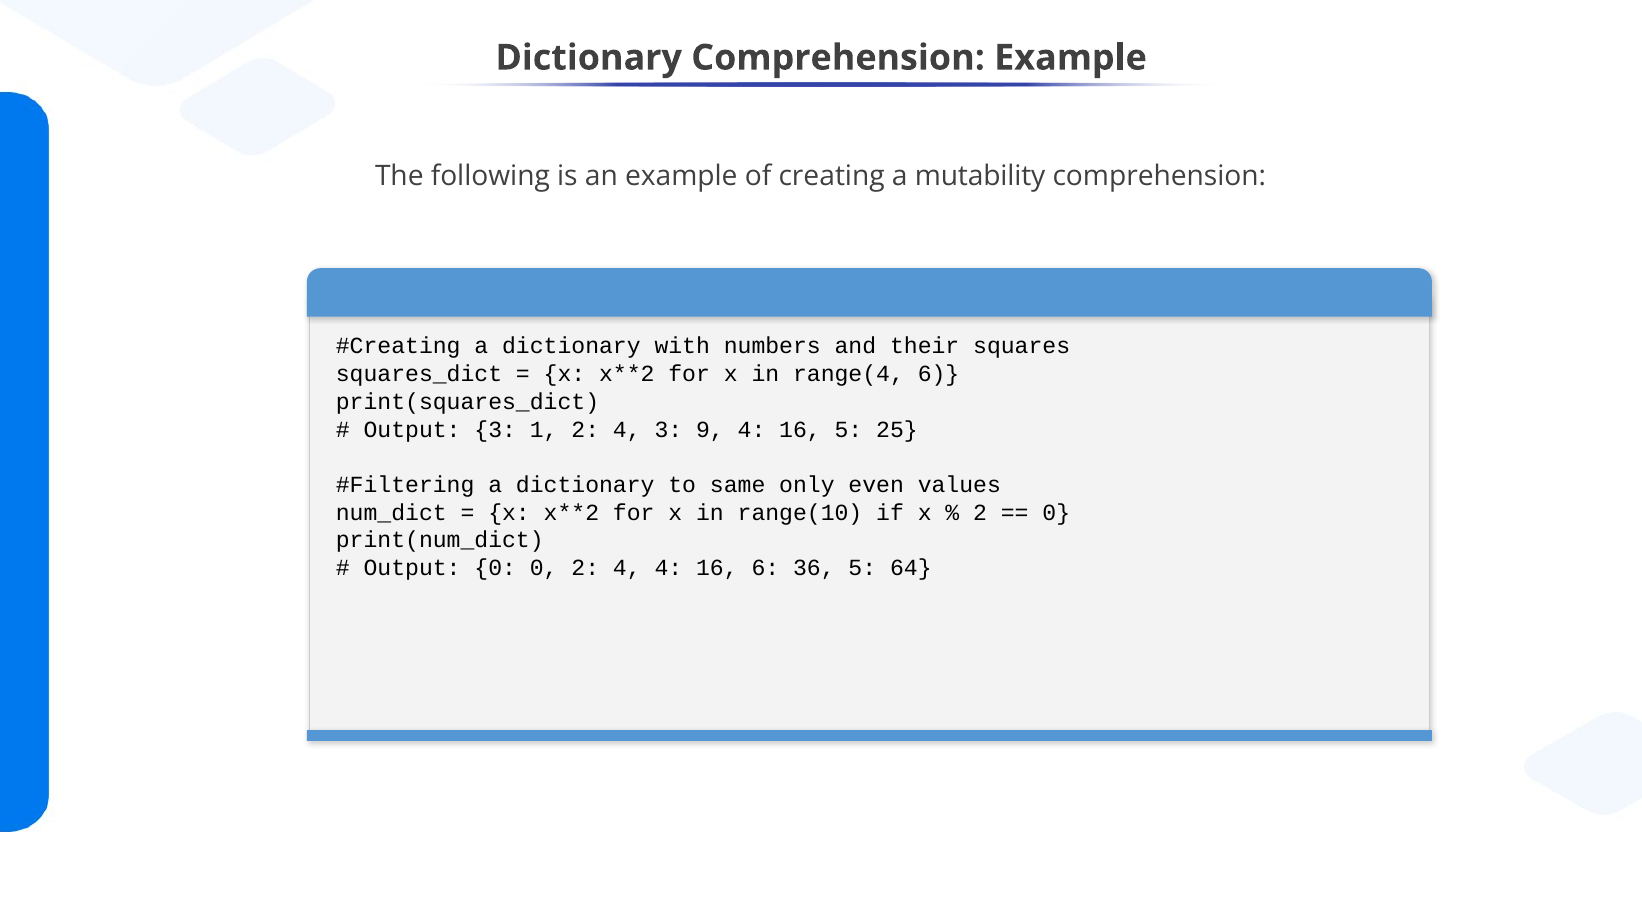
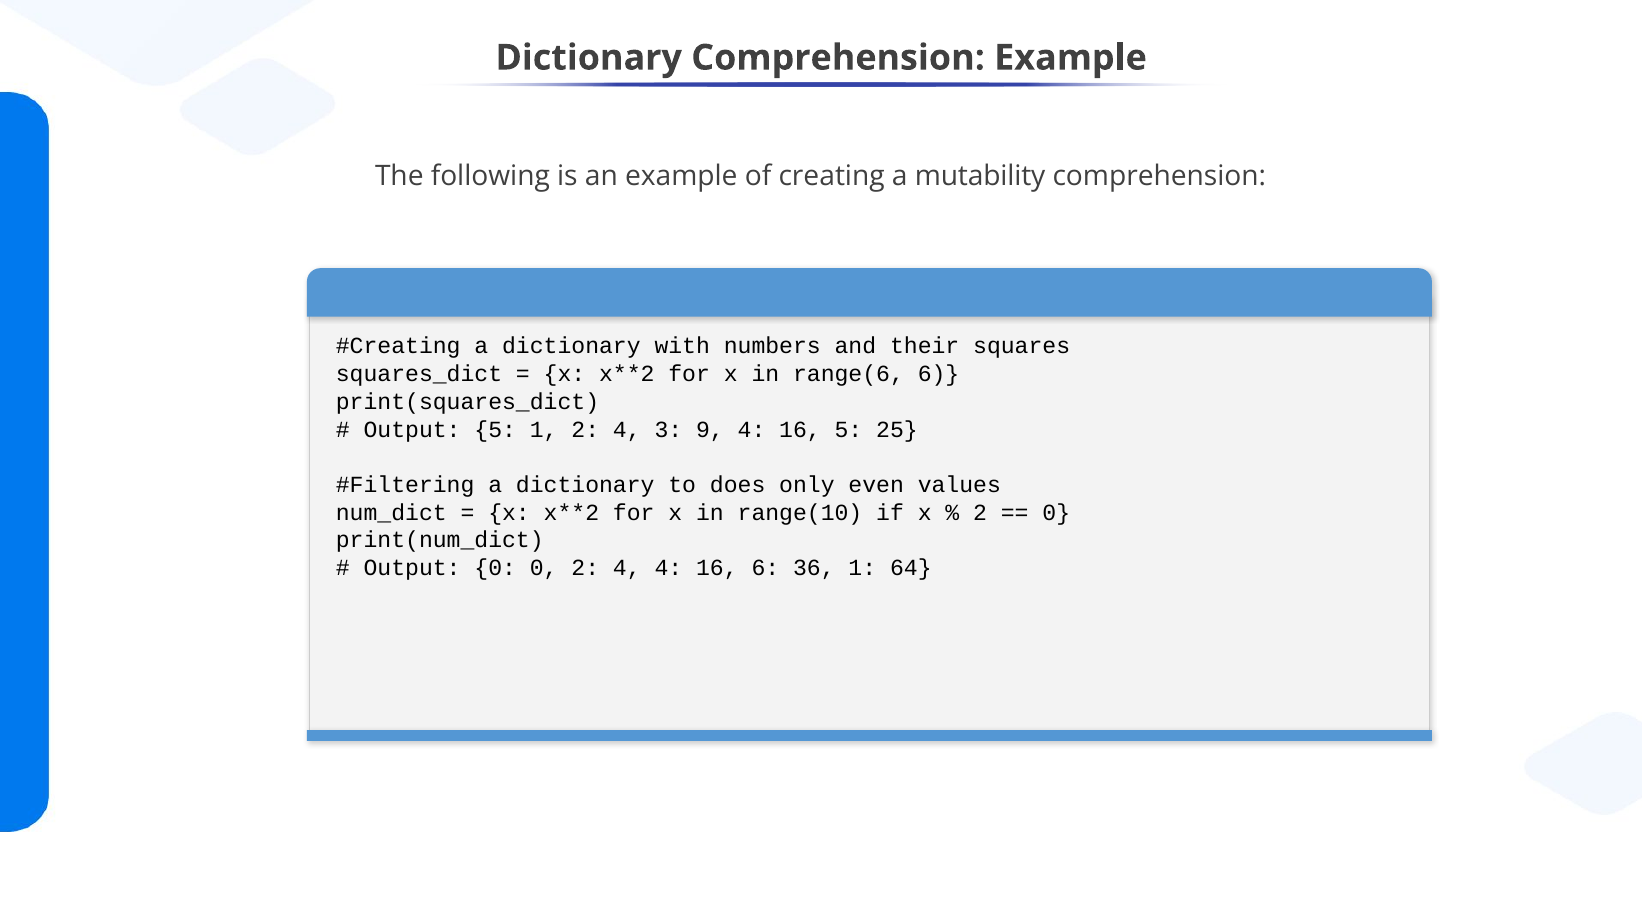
range(4: range(4 -> range(6 (848, 374)
Output 3: 3 -> 5 (495, 429)
same: same -> does (738, 485)
36 5: 5 -> 1 (862, 568)
